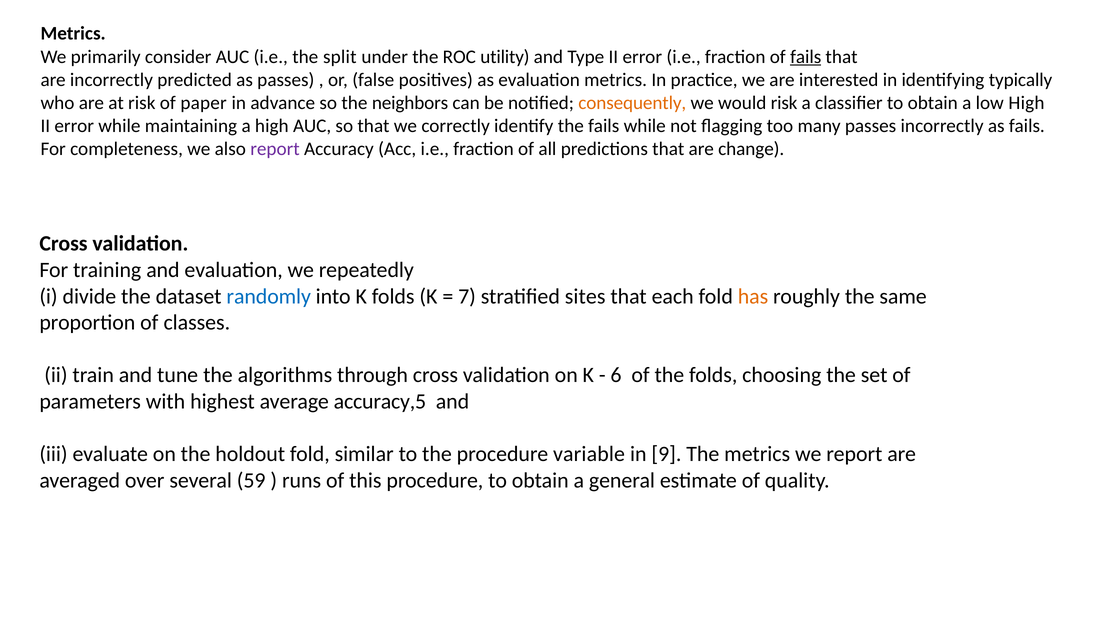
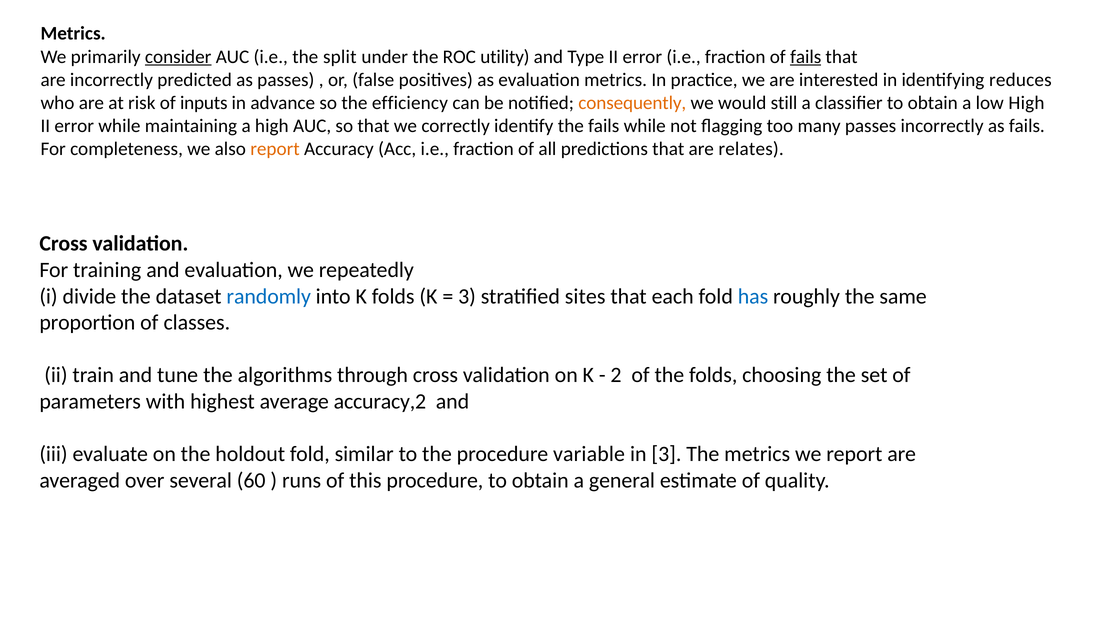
consider underline: none -> present (178, 57)
typically: typically -> reduces (1020, 80)
paper: paper -> inputs (204, 103)
neighbors: neighbors -> efficiency (410, 103)
would risk: risk -> still (784, 103)
report colour: purple -> orange (275, 149)
change: change -> relates (751, 149)
7: 7 -> 3 (467, 296)
has colour: orange -> blue (753, 296)
6: 6 -> 2 (616, 375)
accuracy,5: accuracy,5 -> accuracy,2 (380, 401)
in 9: 9 -> 3 (666, 454)
59: 59 -> 60 (251, 480)
